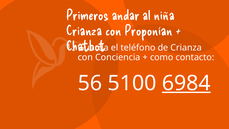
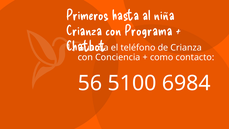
andar: andar -> hasta (126, 15)
Proponían: Proponían -> Programa (148, 31)
6984 underline: present -> none (186, 83)
